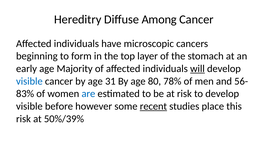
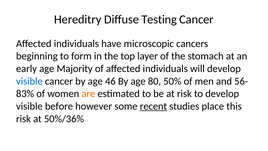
Among: Among -> Testing (159, 19)
will underline: present -> none (197, 69)
31: 31 -> 46 (110, 81)
78%: 78% -> 50% (172, 81)
are colour: blue -> orange (88, 94)
50%/39%: 50%/39% -> 50%/36% (64, 119)
